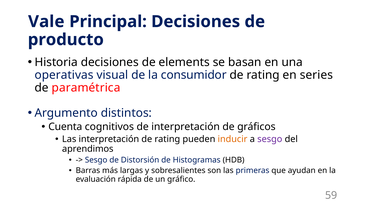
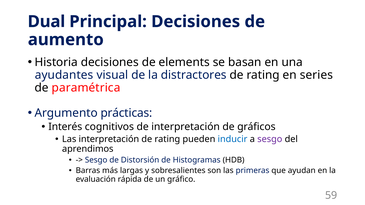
Vale: Vale -> Dual (46, 22)
producto: producto -> aumento (66, 40)
operativas: operativas -> ayudantes (64, 75)
consumidor: consumidor -> distractores (194, 75)
distintos: distintos -> prácticas (126, 113)
Cuenta: Cuenta -> Interés (65, 127)
inducir colour: orange -> blue (233, 139)
